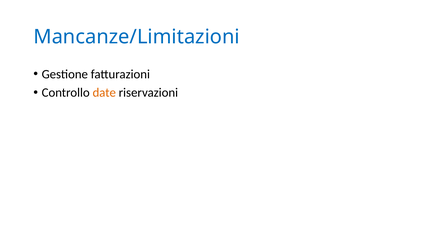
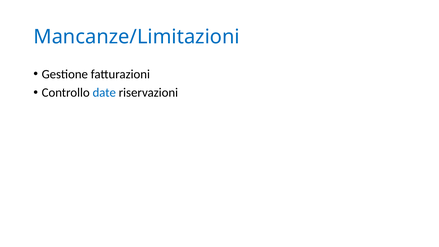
date colour: orange -> blue (104, 93)
